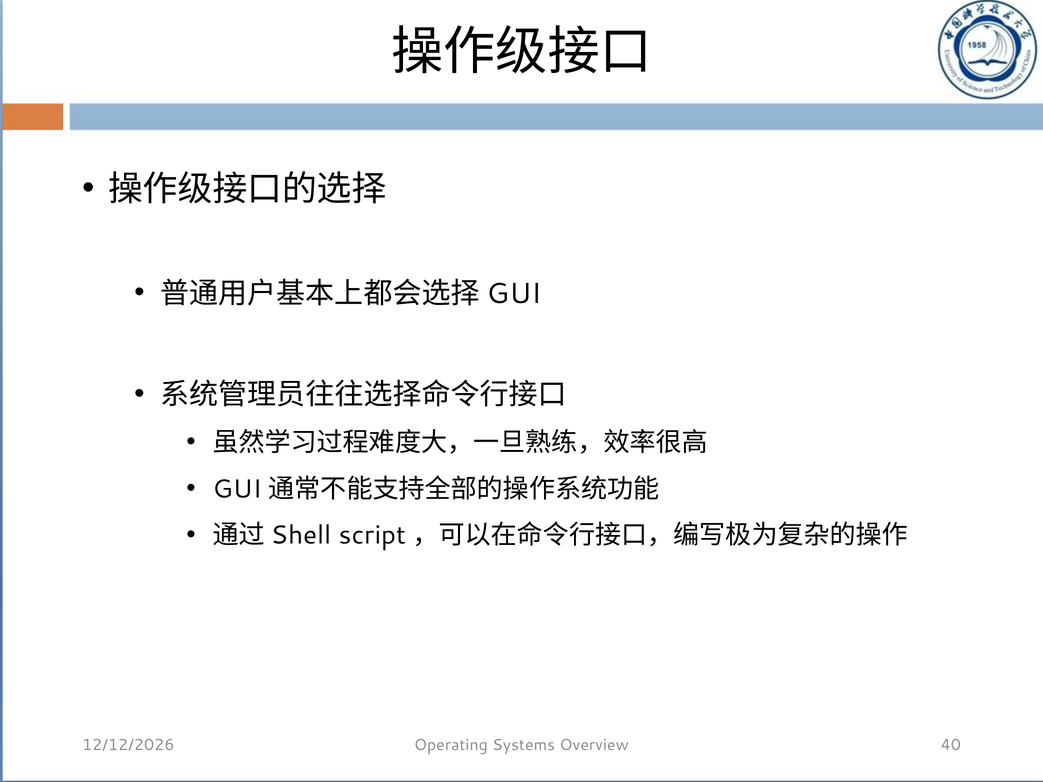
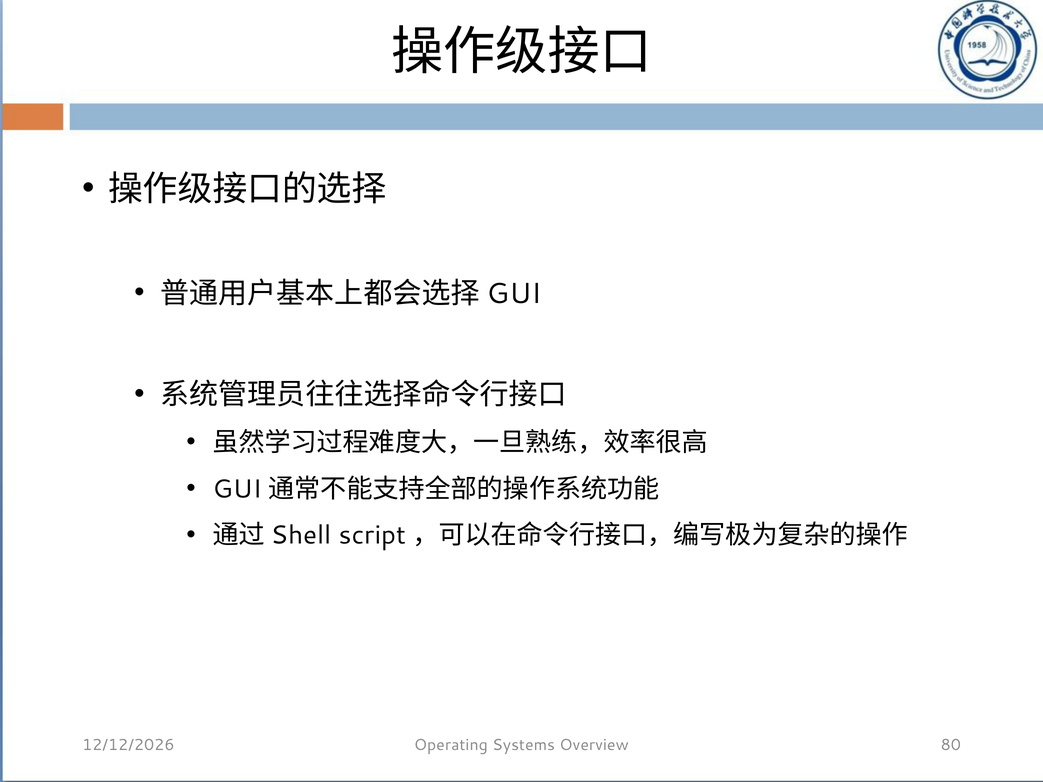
40: 40 -> 80 (951, 745)
